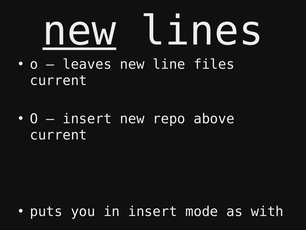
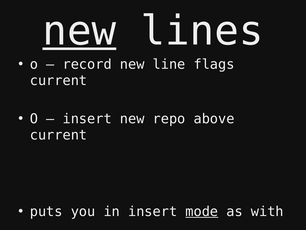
leaves: leaves -> record (87, 64)
files: files -> flags (214, 64)
mode underline: none -> present (202, 211)
